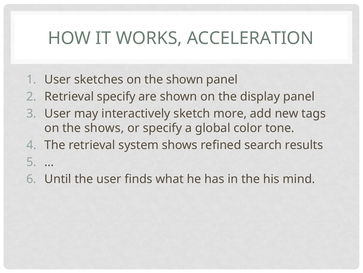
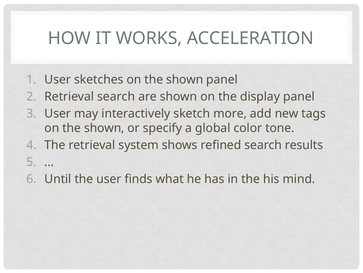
Retrieval specify: specify -> search (116, 96)
shows: shows -> shown (104, 128)
